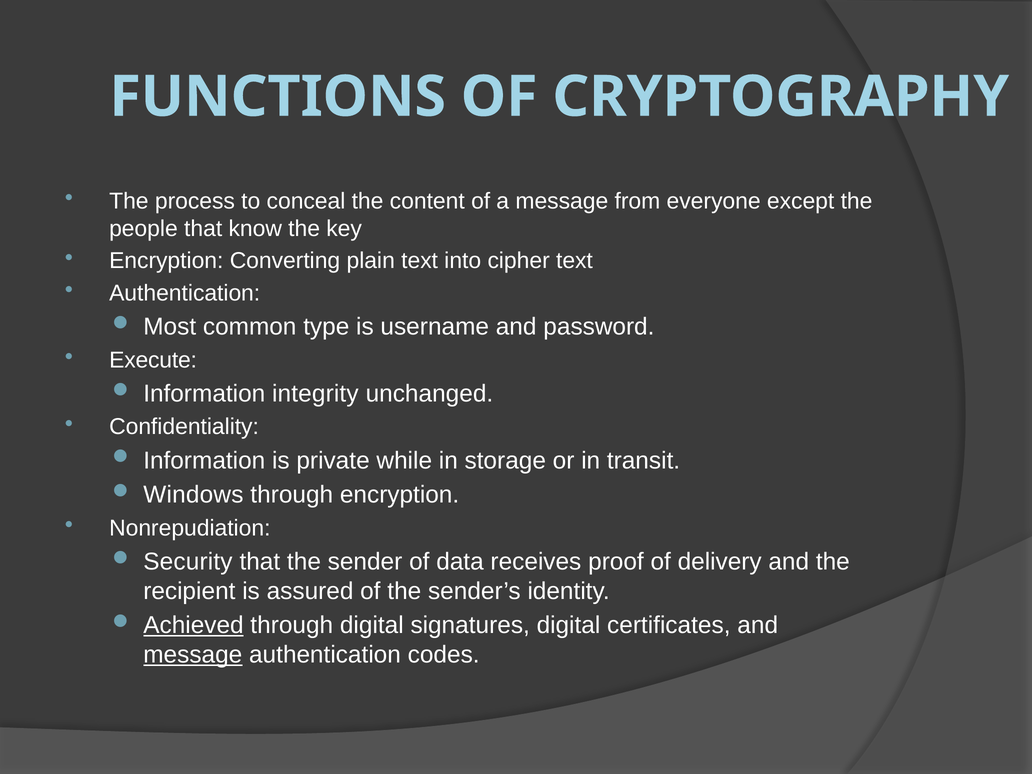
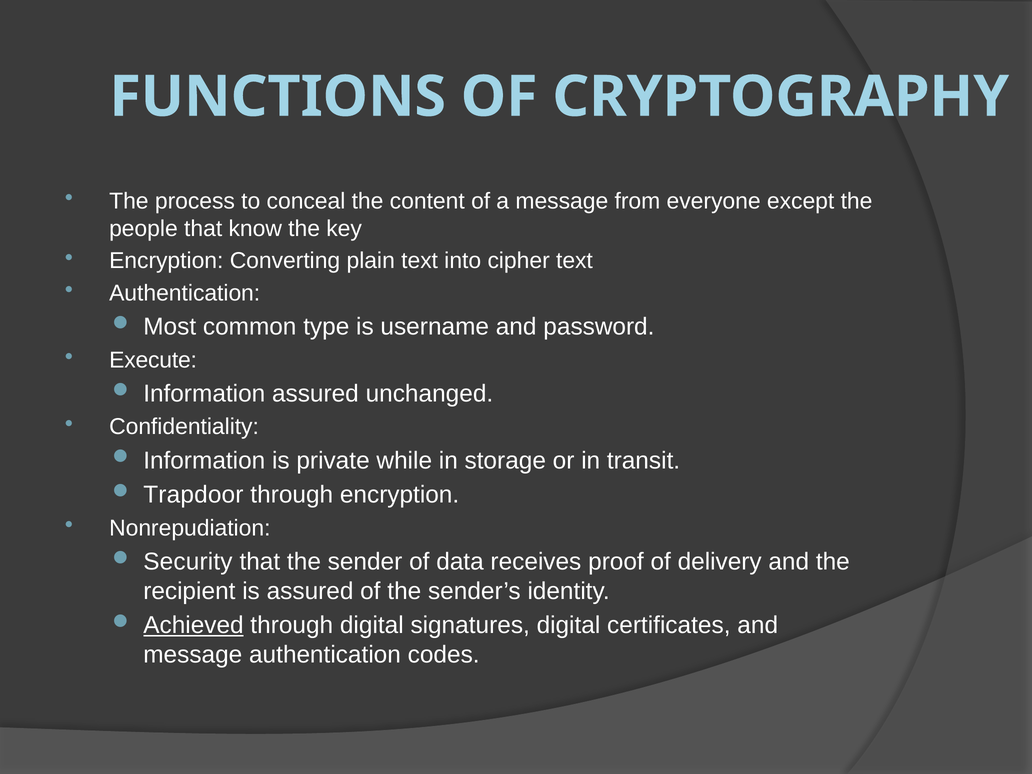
Information integrity: integrity -> assured (315, 394)
Windows: Windows -> Trapdoor (193, 495)
message underline: present -> none (193, 655)
